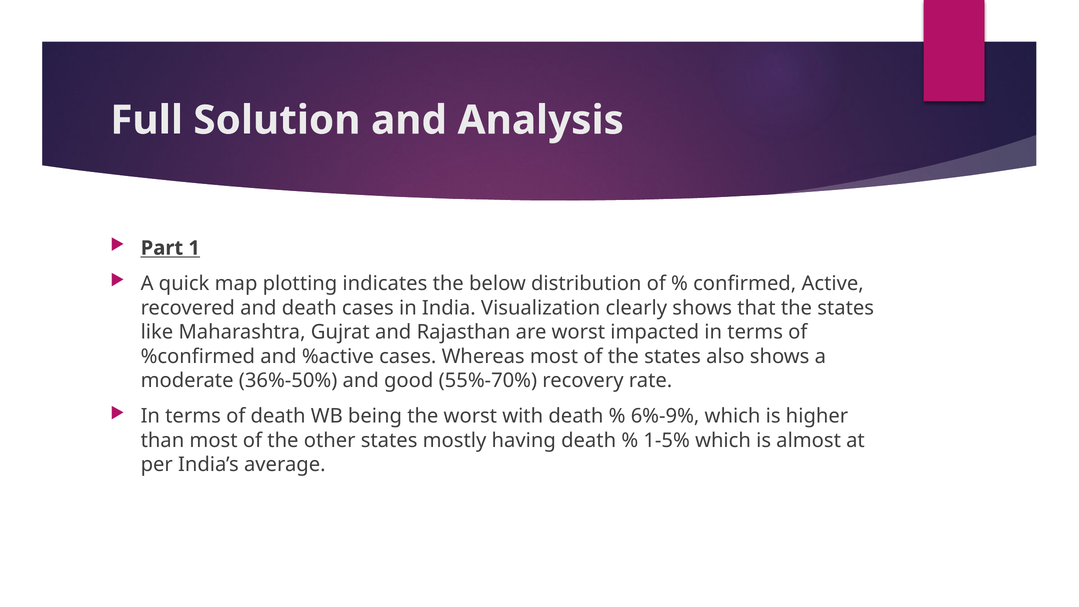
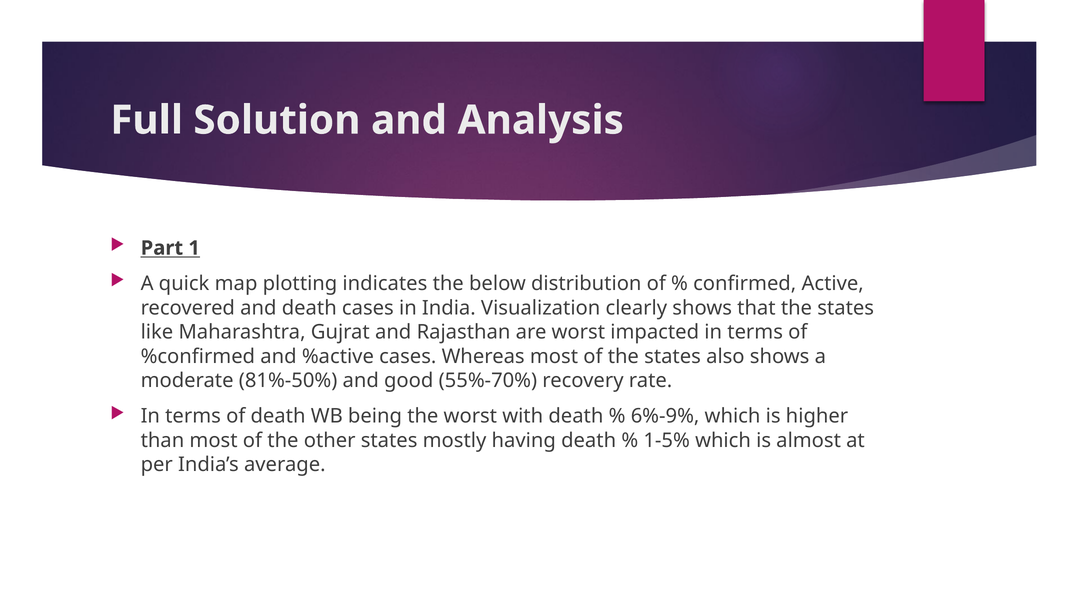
36%-50%: 36%-50% -> 81%-50% (288, 381)
